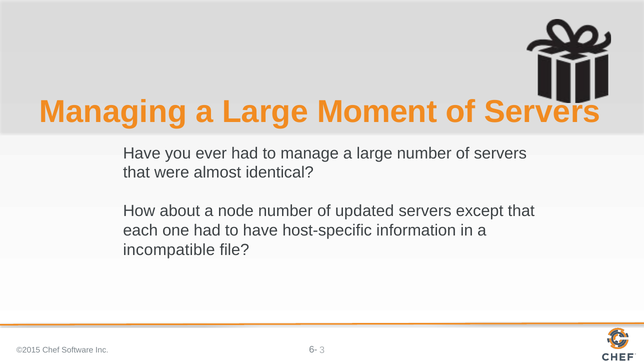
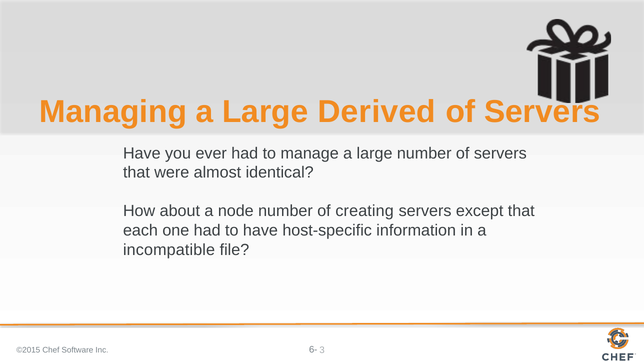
Moment: Moment -> Derived (377, 112)
updated: updated -> creating (365, 211)
